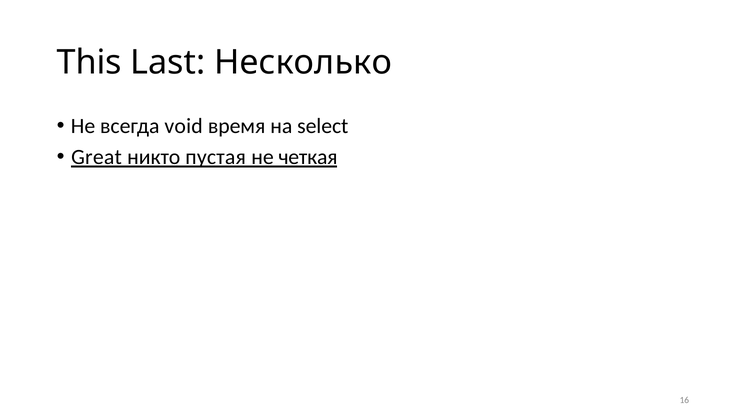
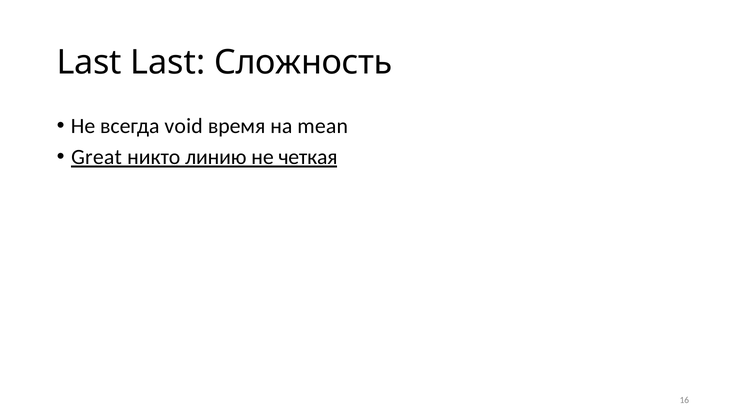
This: This -> Last (89, 63)
Несколько: Несколько -> Сложность (303, 63)
select: select -> mean (323, 126)
пустая: пустая -> линию (216, 157)
